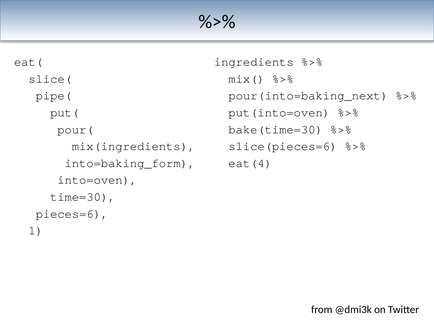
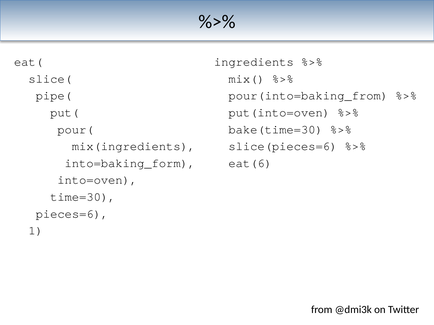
pour(into=baking_next: pour(into=baking_next -> pour(into=baking_from (308, 96)
eat(4: eat(4 -> eat(6 (250, 163)
